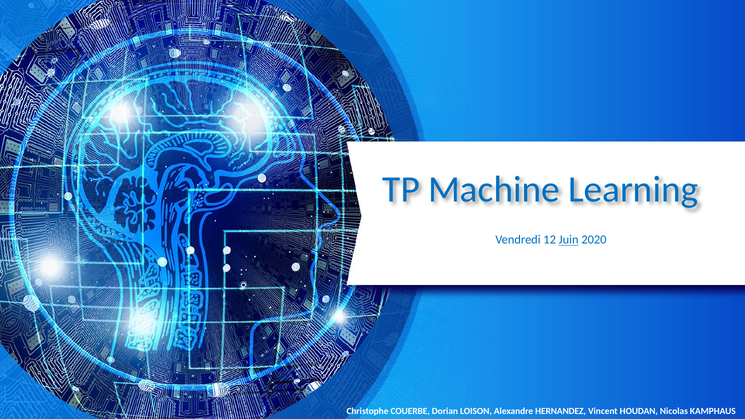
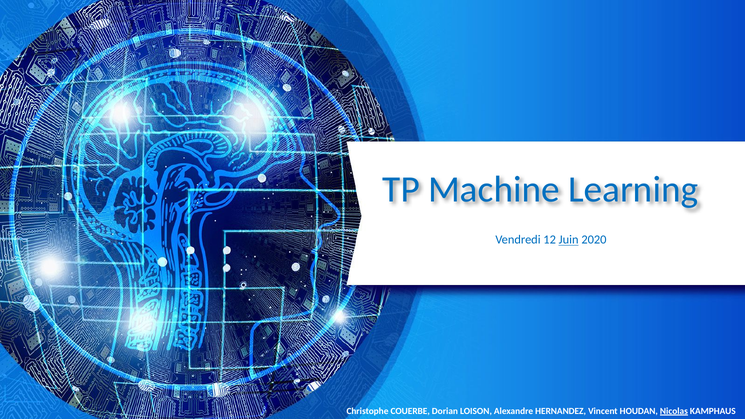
Nicolas underline: none -> present (674, 411)
